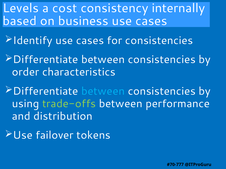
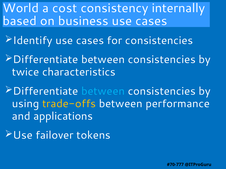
Levels: Levels -> World (21, 8)
order: order -> twice (26, 72)
trade-offs colour: light green -> yellow (69, 104)
distribution: distribution -> applications (63, 116)
